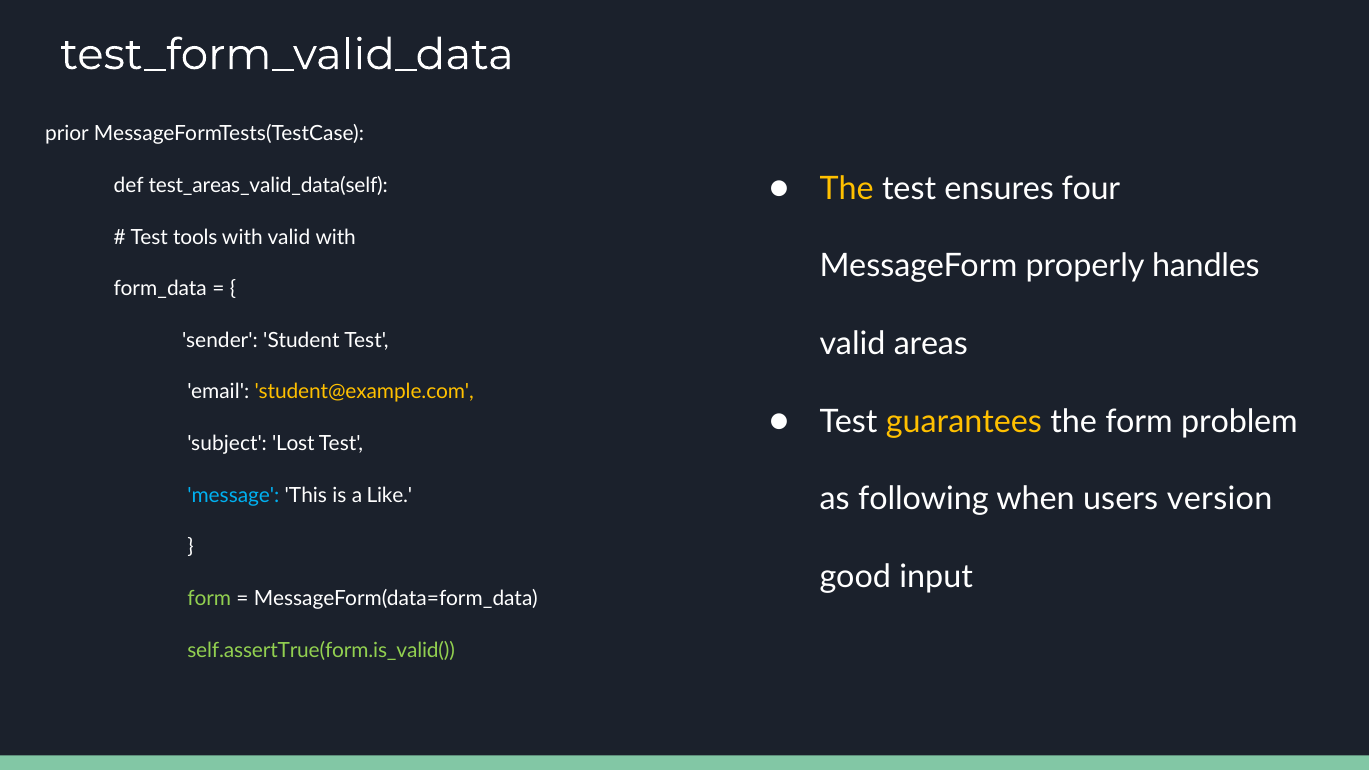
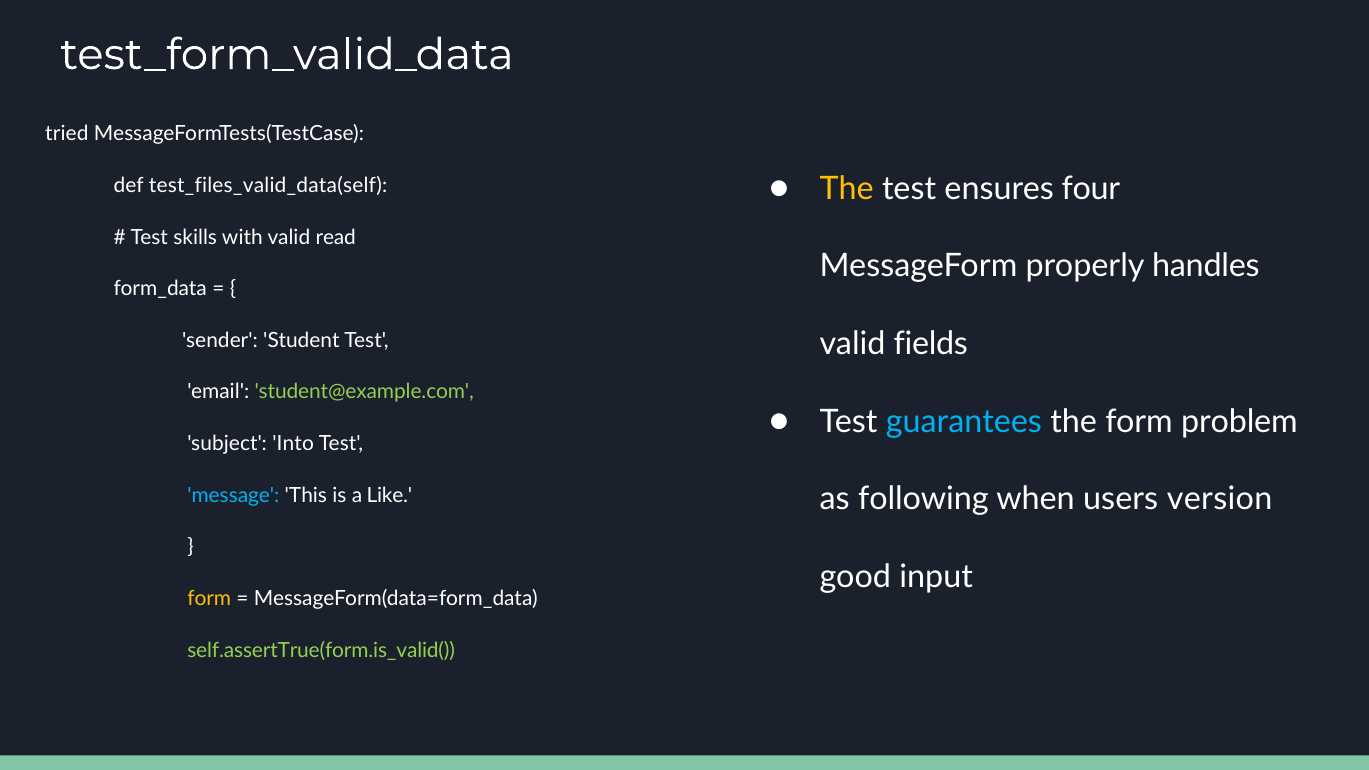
prior: prior -> tried (67, 134)
test_areas_valid_data(self: test_areas_valid_data(self -> test_files_valid_data(self (268, 186)
tools: tools -> skills (195, 237)
valid with: with -> read (336, 237)
areas: areas -> fields (931, 344)
student@example.com colour: yellow -> light green (364, 392)
guarantees colour: yellow -> light blue (964, 422)
Lost: Lost -> Into (293, 444)
form colour: light green -> yellow (209, 599)
